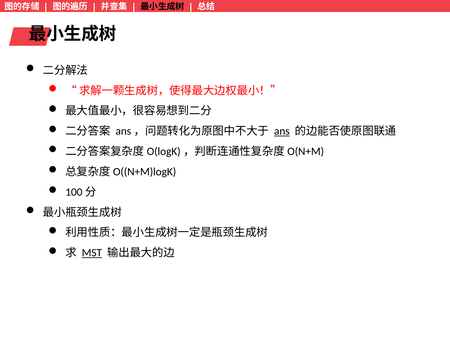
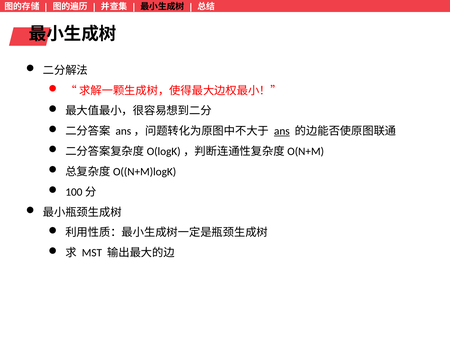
MST underline: present -> none (92, 252)
